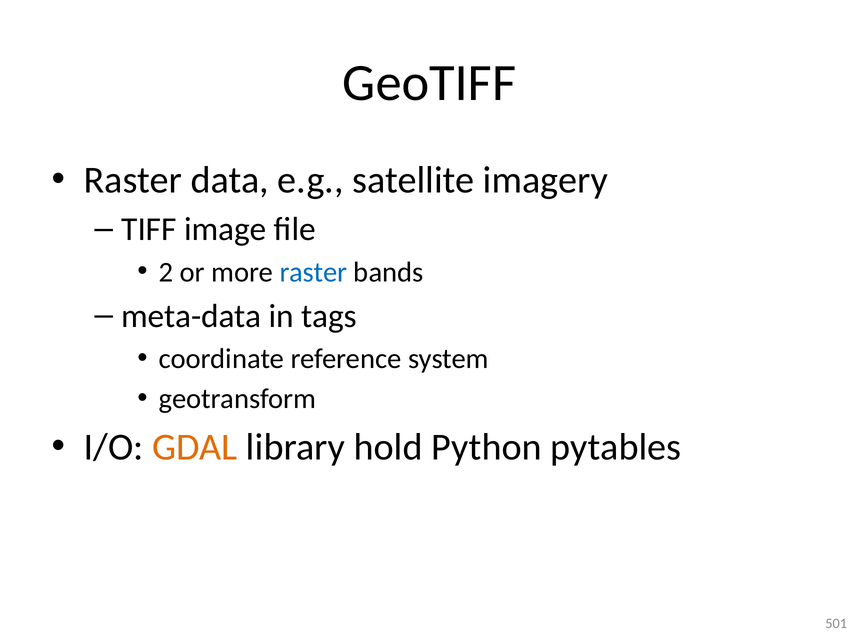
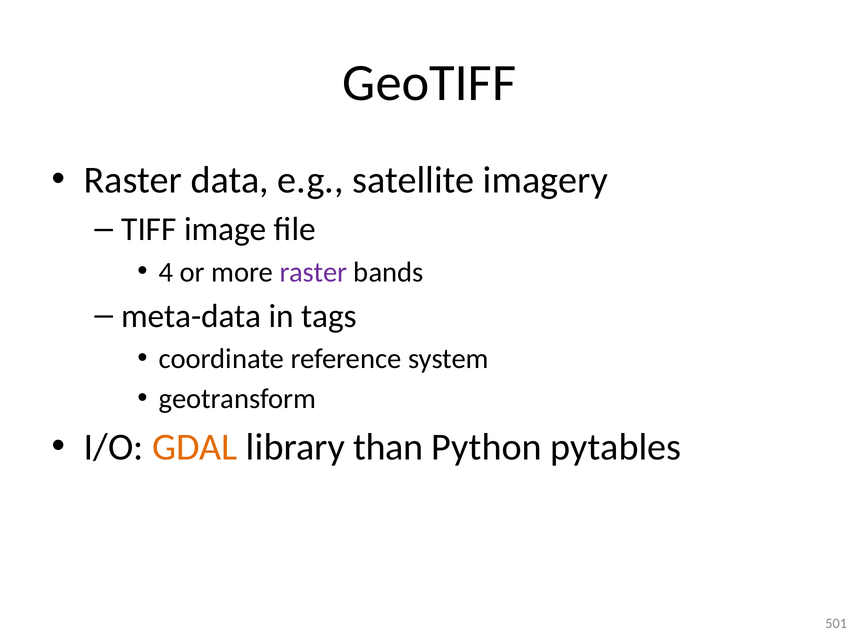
2: 2 -> 4 (166, 272)
raster colour: blue -> purple (313, 272)
hold: hold -> than (388, 448)
